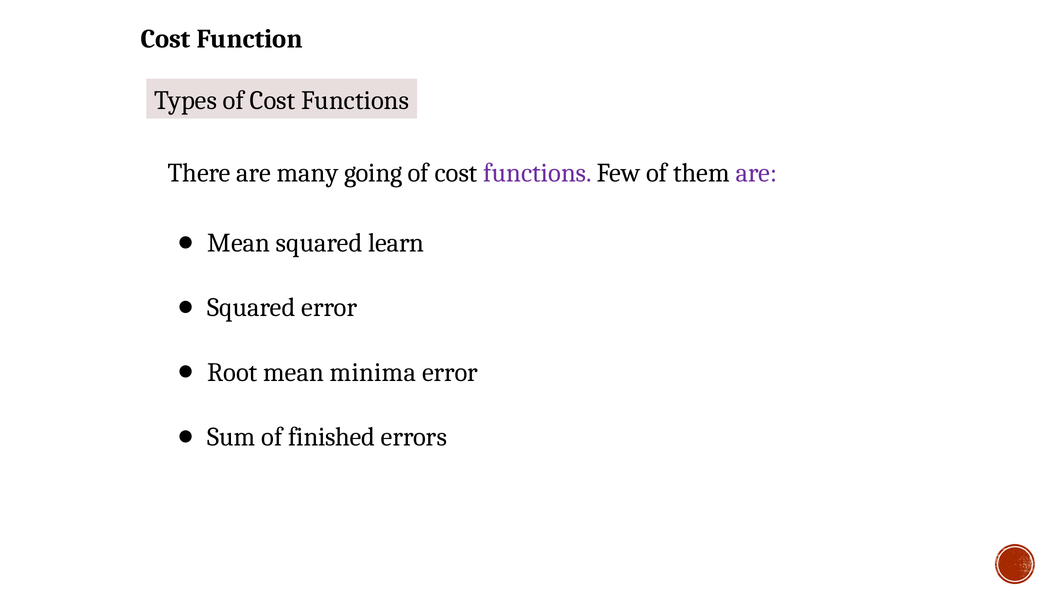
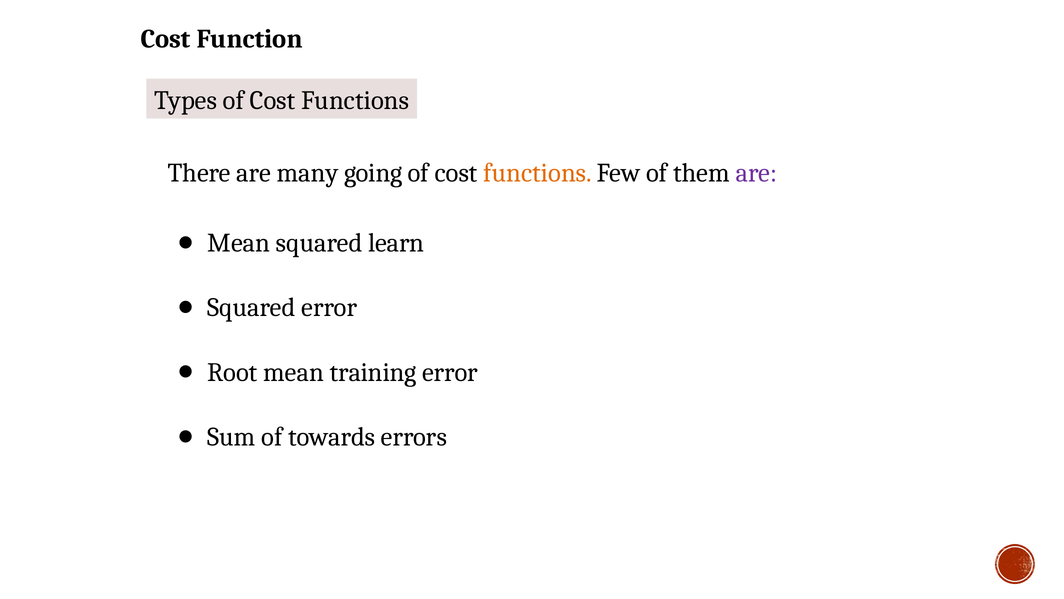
functions colour: purple -> orange (538, 173)
minima: minima -> training (373, 372)
finished: finished -> towards (332, 436)
